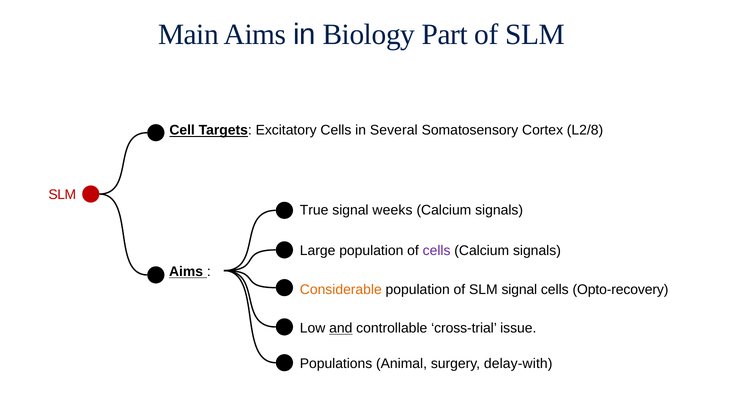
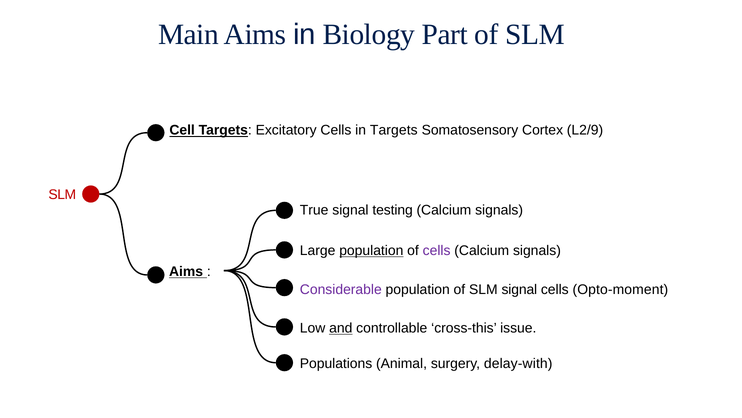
in Several: Several -> Targets (394, 130)
L2/8: L2/8 -> L2/9 (585, 130)
weeks: weeks -> testing (393, 210)
population underline: none -> present (371, 250)
Considerable colour: orange -> purple (341, 289)
Opto-recovery: Opto-recovery -> Opto-moment (620, 289)
cross-trial: cross-trial -> cross-this (464, 328)
